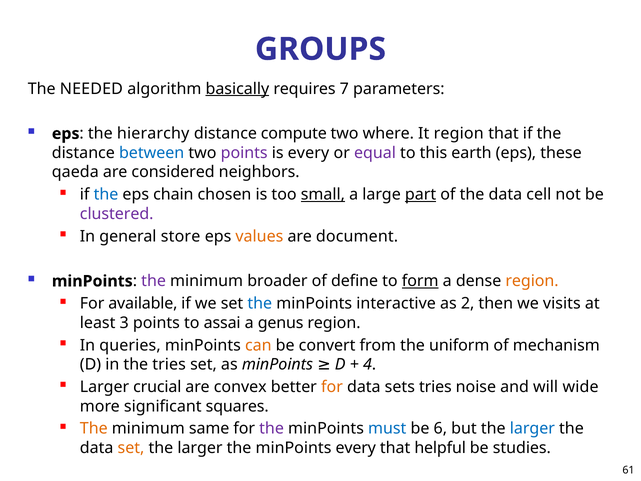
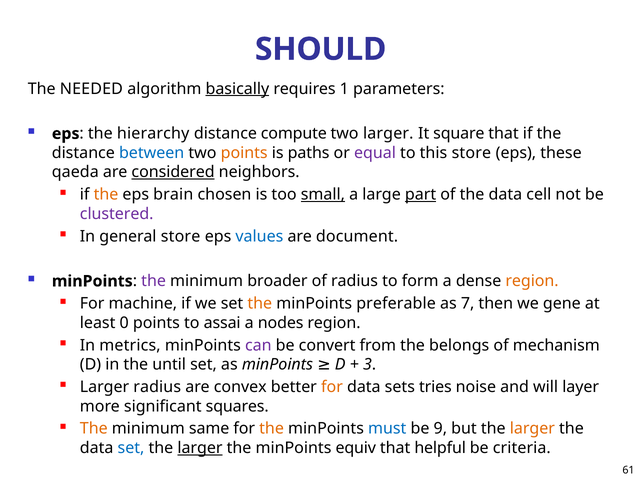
GROUPS: GROUPS -> SHOULD (321, 49)
7: 7 -> 1 (344, 89)
two where: where -> larger (388, 134)
It region: region -> square (459, 134)
points colour: purple -> orange (244, 153)
is every: every -> paths (309, 153)
this earth: earth -> store (471, 153)
considered underline: none -> present (173, 172)
the colour: blue -> orange (106, 194)
chain: chain -> brain (173, 194)
values colour: orange -> blue (259, 236)
of define: define -> radius (355, 281)
form underline: present -> none (420, 281)
available: available -> machine (143, 303)
the colour: blue -> orange (260, 303)
interactive: interactive -> preferable (396, 303)
2: 2 -> 7 (468, 303)
visits: visits -> gene (562, 303)
3: 3 -> 0 (124, 323)
genus: genus -> nodes (281, 323)
queries: queries -> metrics (130, 345)
can colour: orange -> purple (258, 345)
uniform: uniform -> belongs (459, 345)
the tries: tries -> until (169, 364)
4: 4 -> 3 (367, 364)
Larger crucial: crucial -> radius (157, 387)
wide: wide -> layer (581, 387)
the colour: purple -> orange (272, 428)
6: 6 -> 9 (440, 428)
larger colour: blue -> orange (532, 428)
set colour: orange -> blue (131, 448)
larger underline: none -> present (200, 448)
minPoints every: every -> equiv (356, 448)
studies: studies -> criteria (522, 448)
